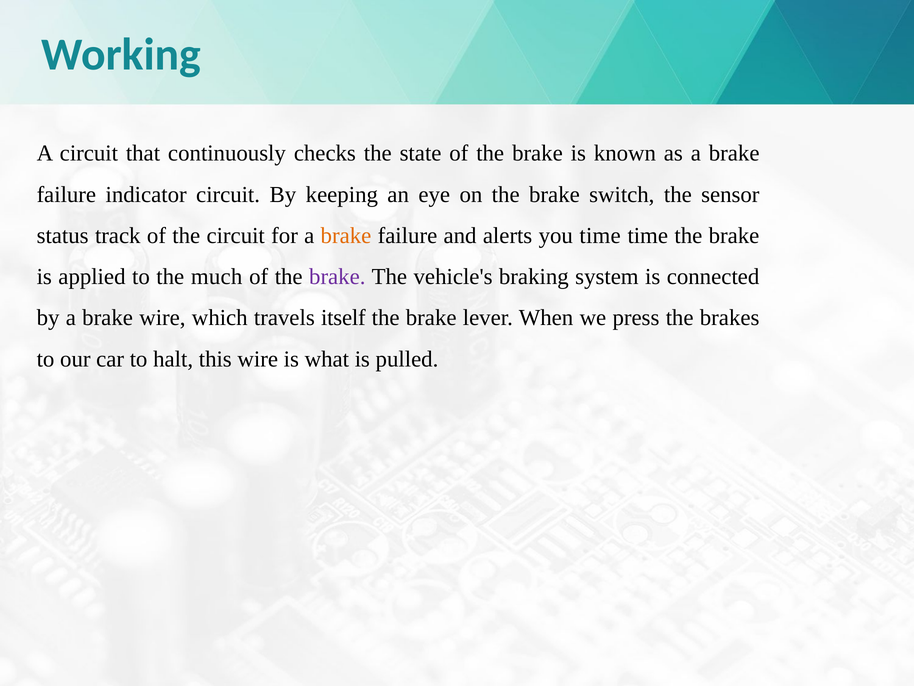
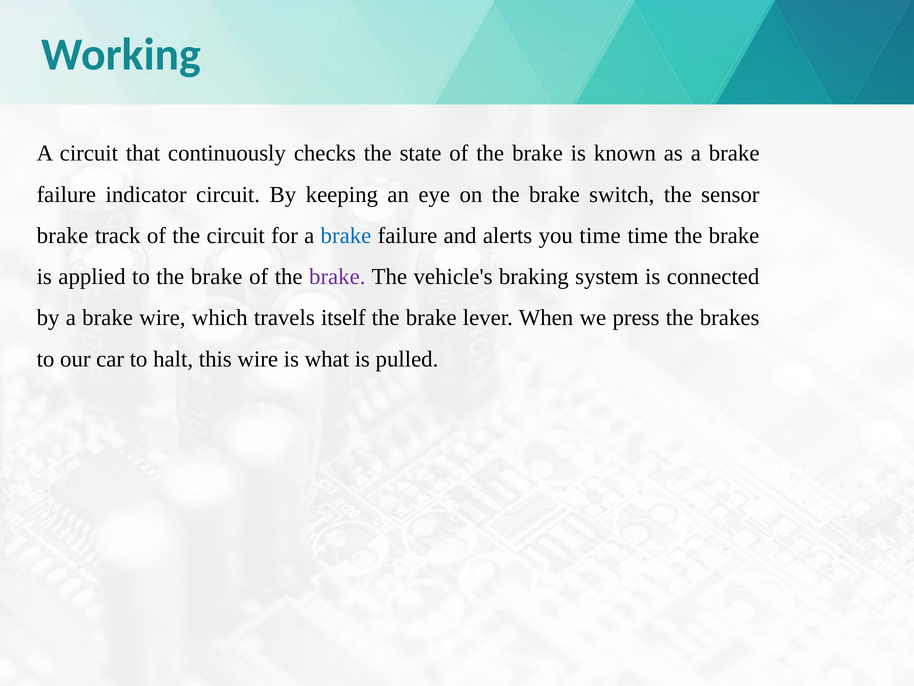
status: status -> brake (63, 235)
brake colour: orange -> blue (346, 235)
to the much: much -> brake (217, 277)
